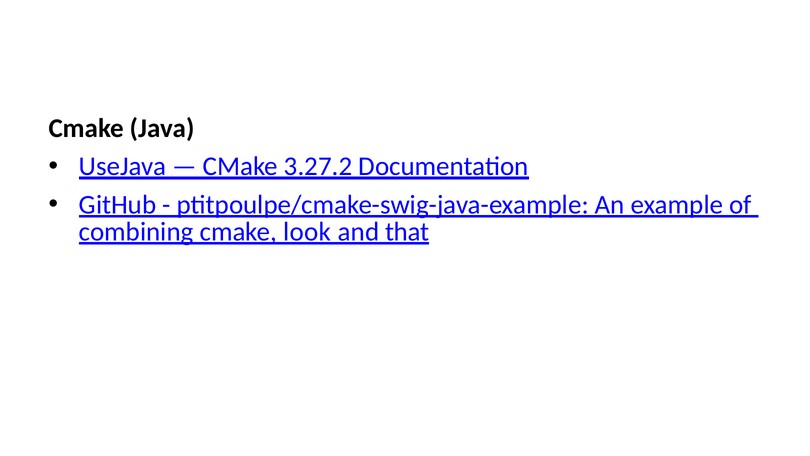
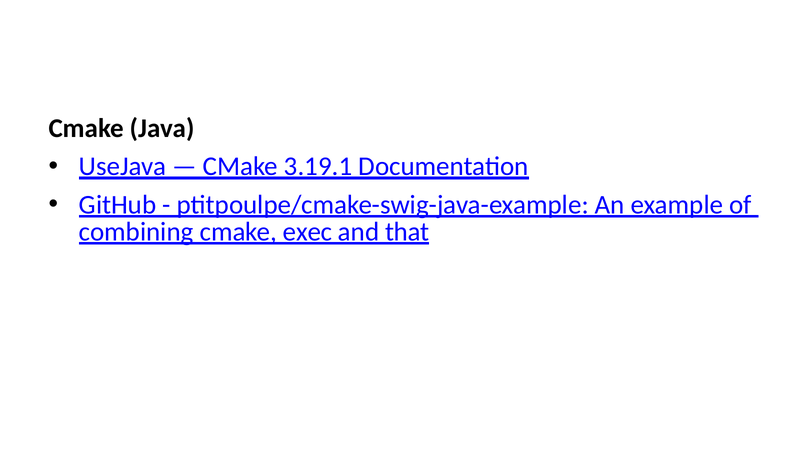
3.27.2: 3.27.2 -> 3.19.1 (318, 166)
look: look -> exec (308, 232)
